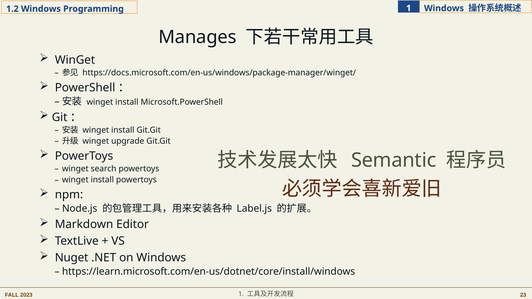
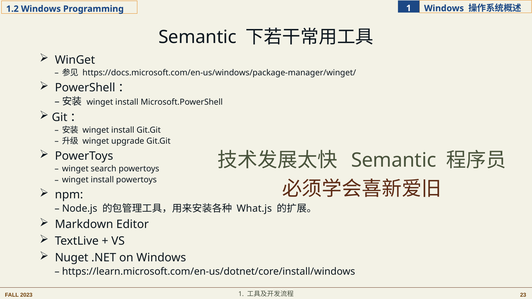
Manages: Manages -> Semantic (197, 37)
Label.js: Label.js -> What.js (254, 209)
